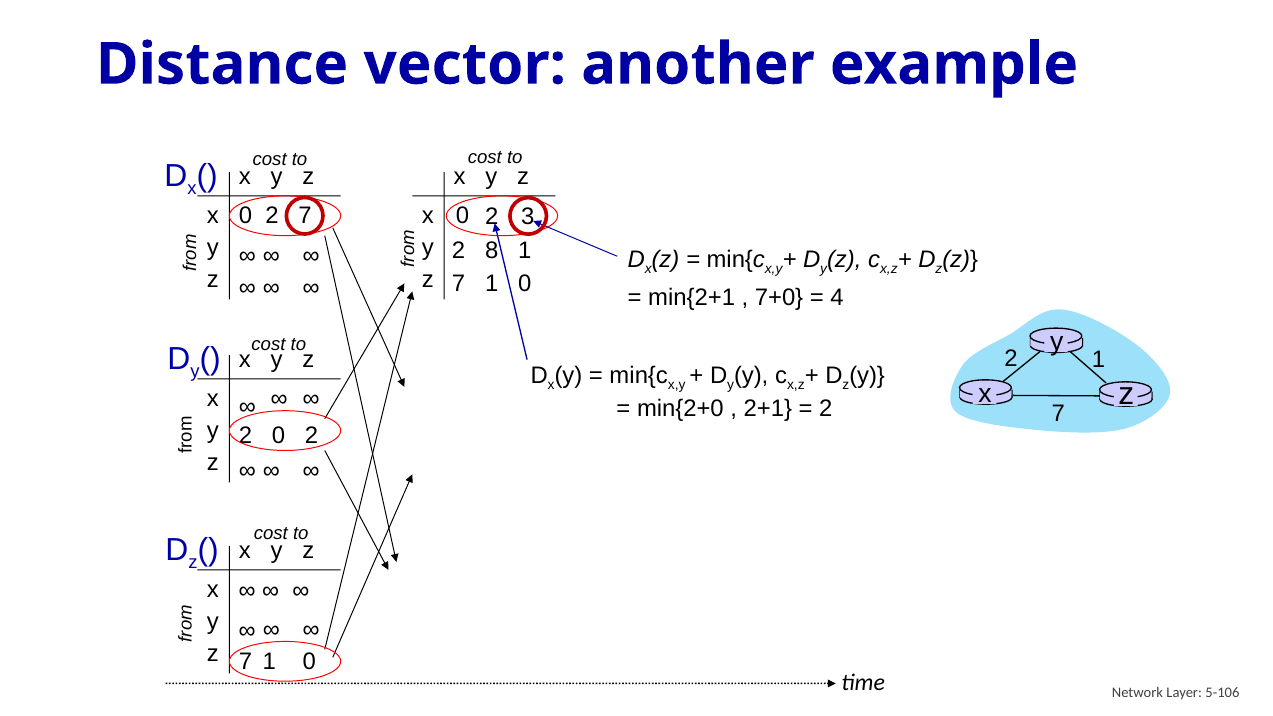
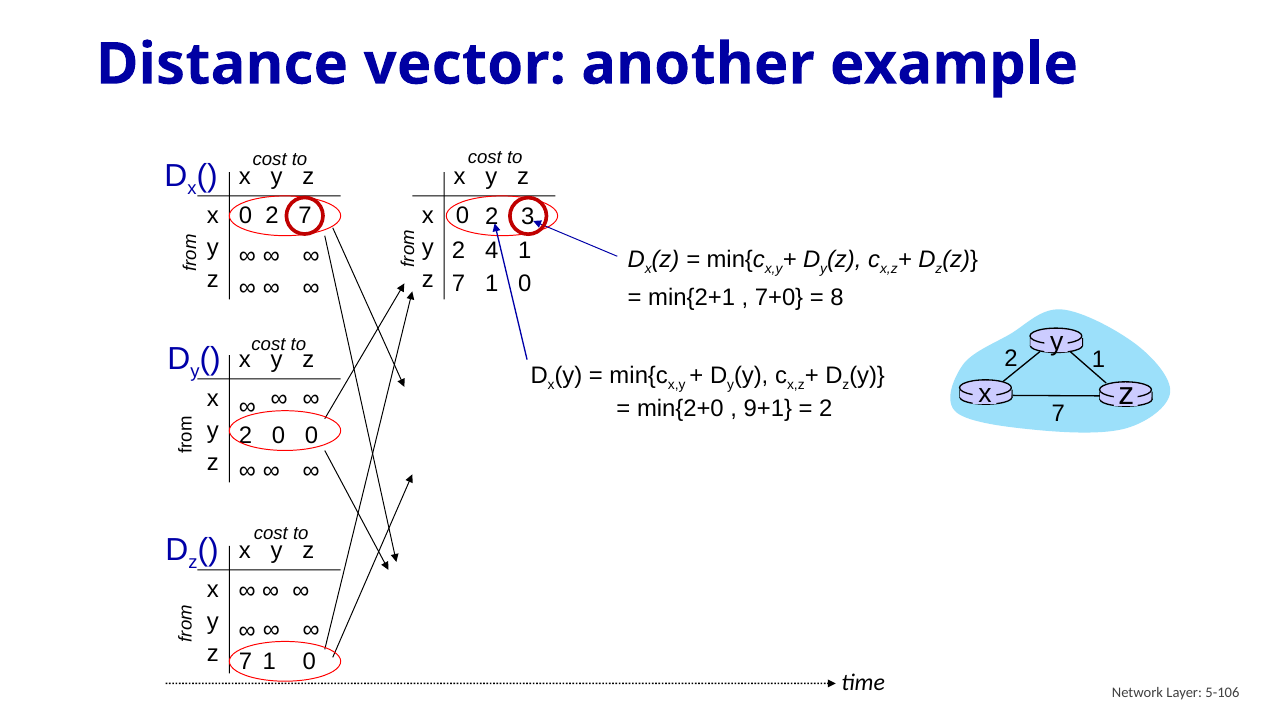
8: 8 -> 4 (492, 251)
4: 4 -> 8 (837, 298)
2+1: 2+1 -> 9+1 (768, 408)
2 0 2: 2 -> 0 (312, 436)
